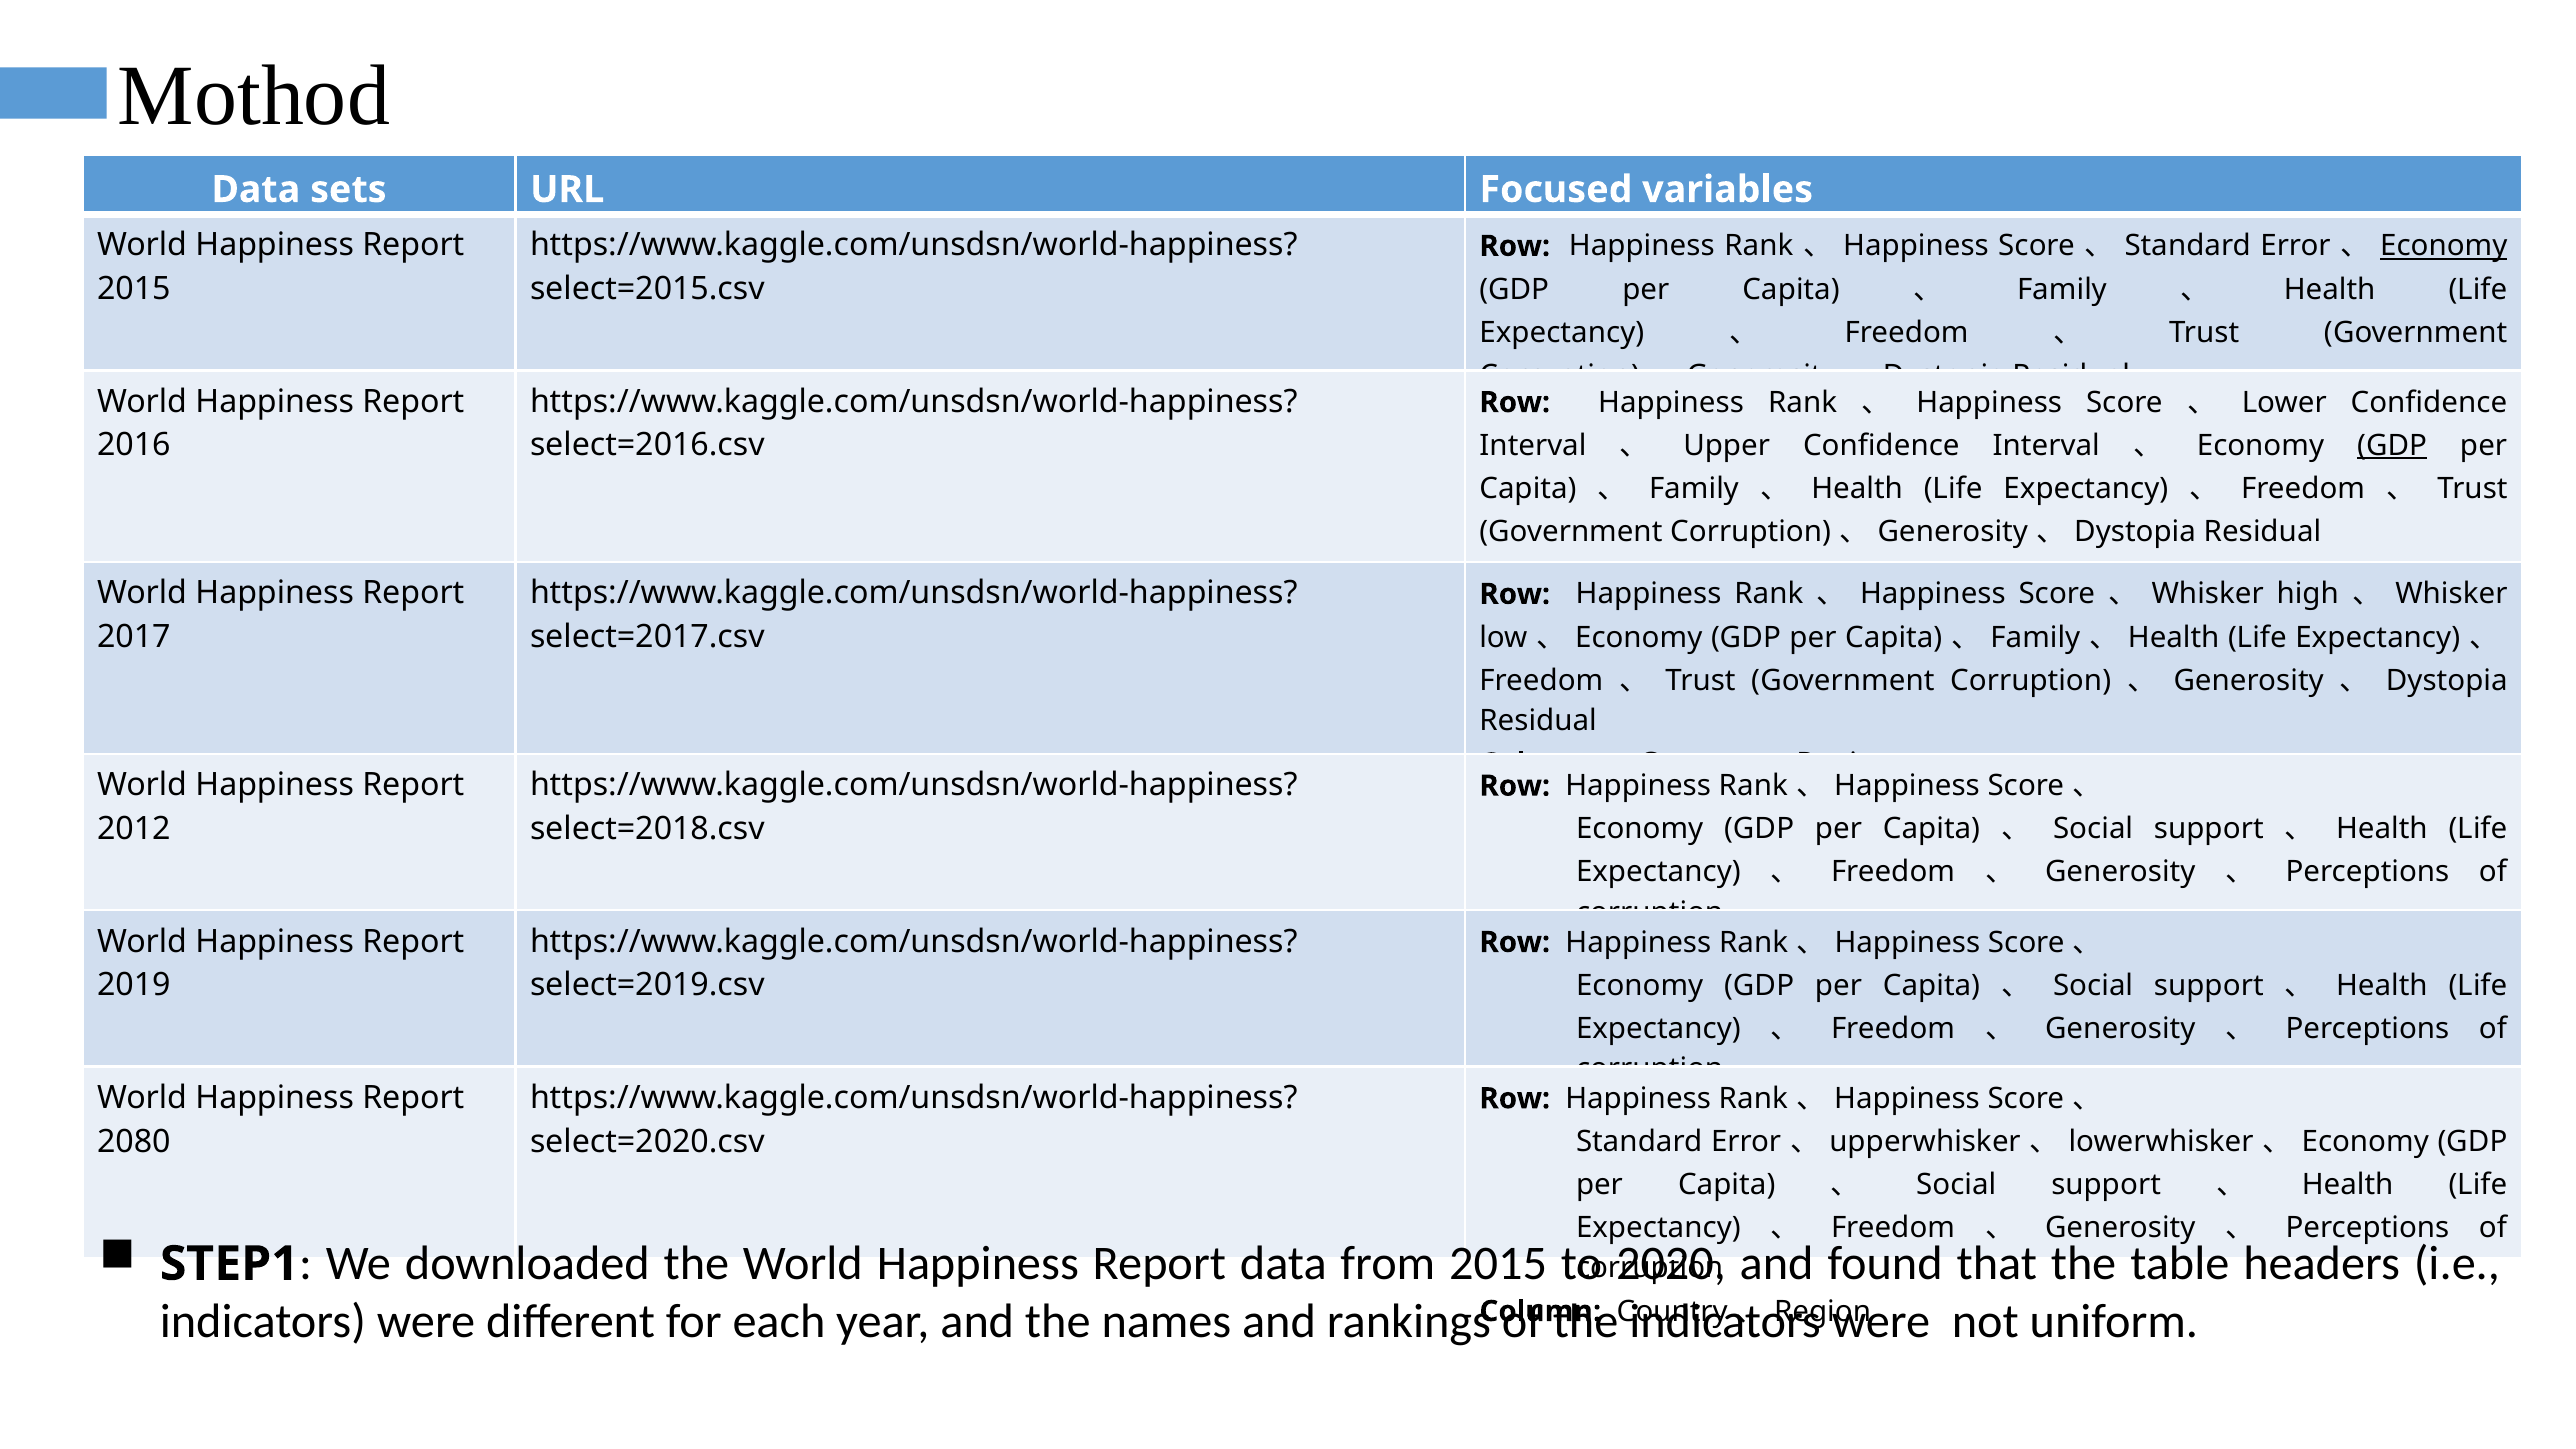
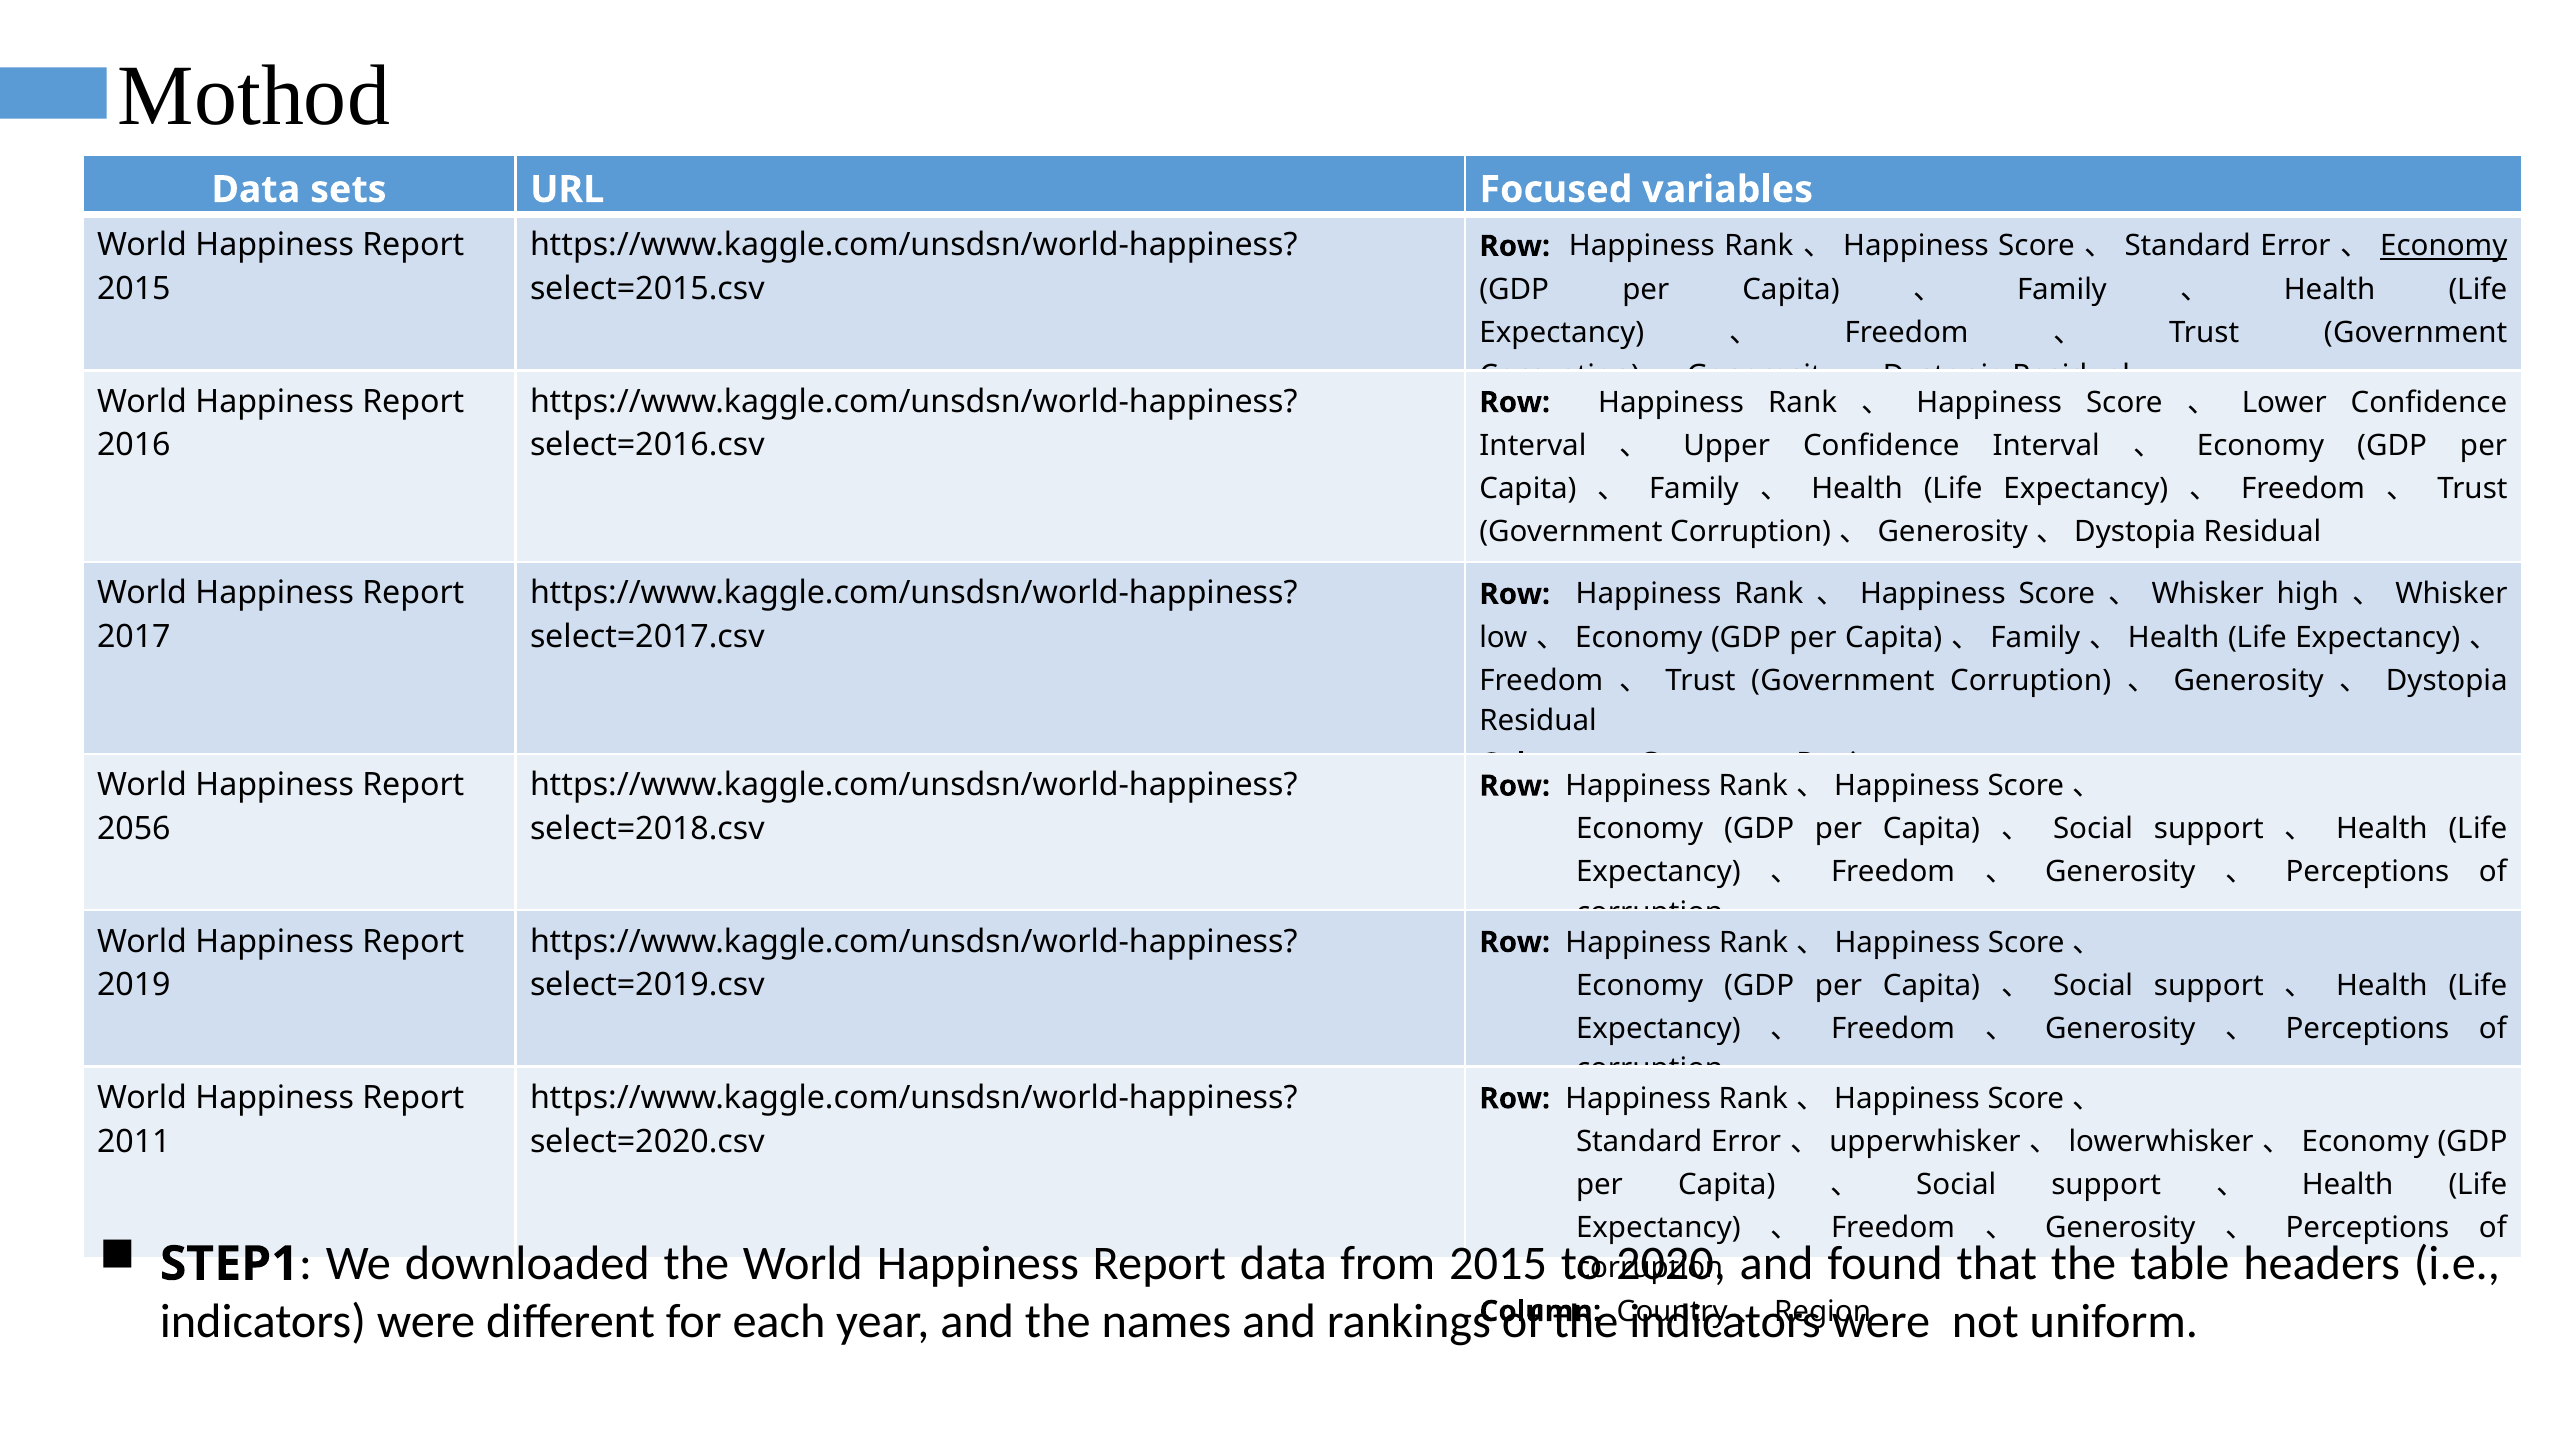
GDP underline: present -> none (2392, 446)
2012: 2012 -> 2056 (134, 829)
2080: 2080 -> 2011 (134, 1141)
